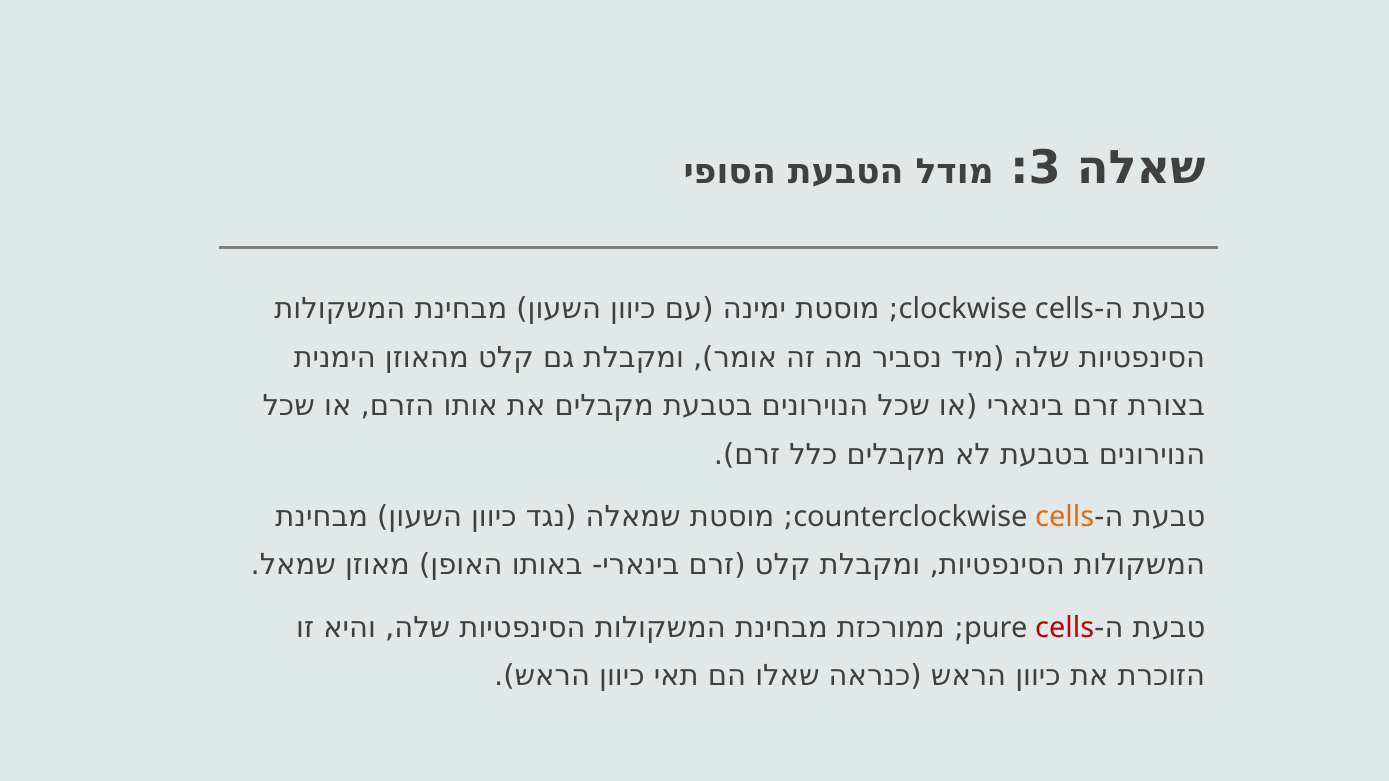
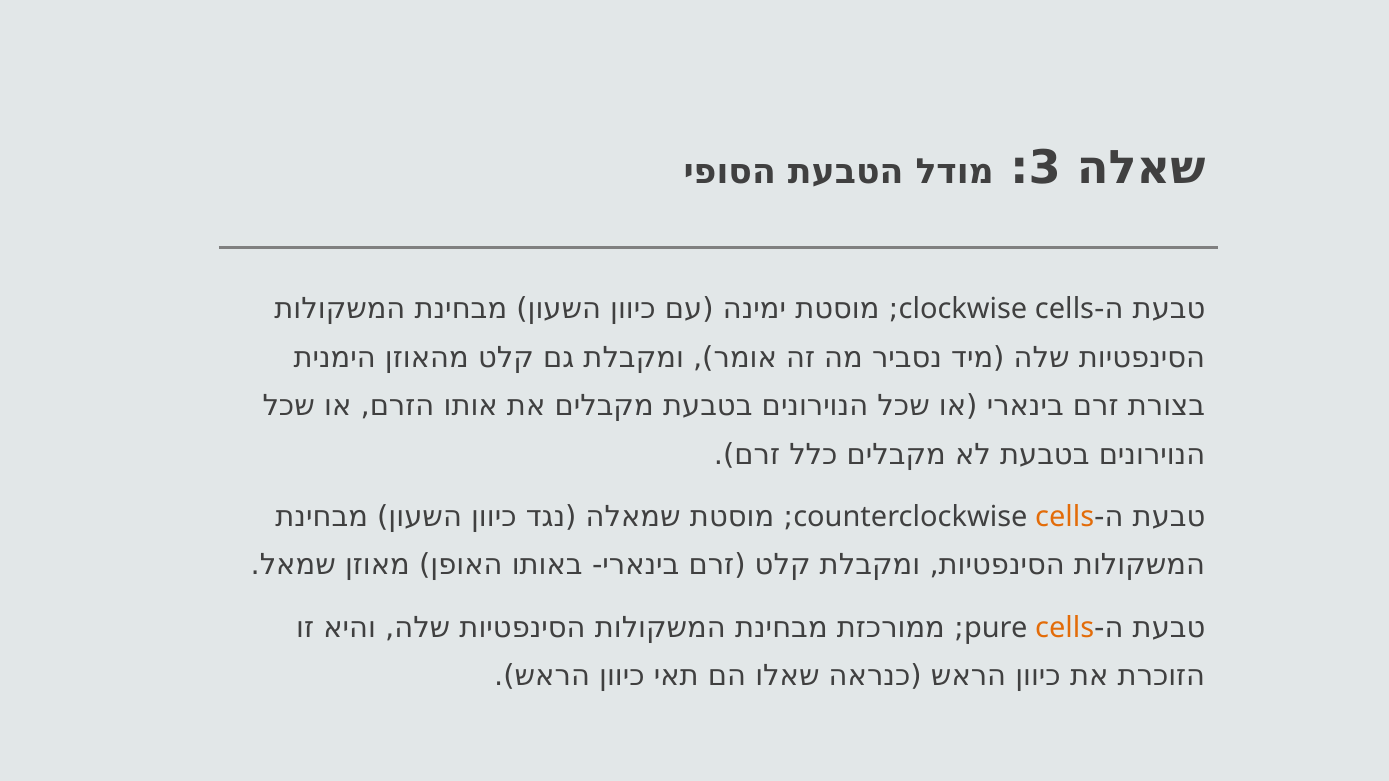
cells colour: red -> orange (1065, 628)
